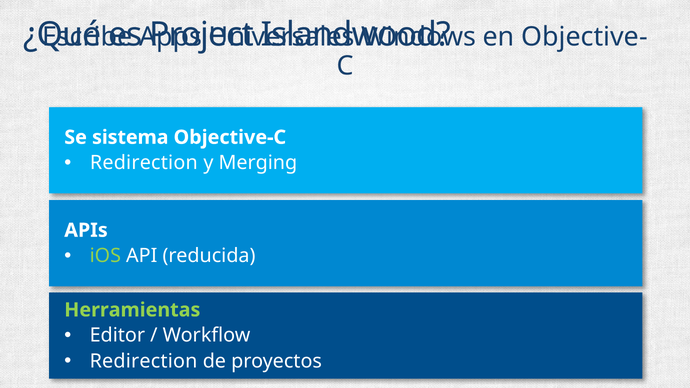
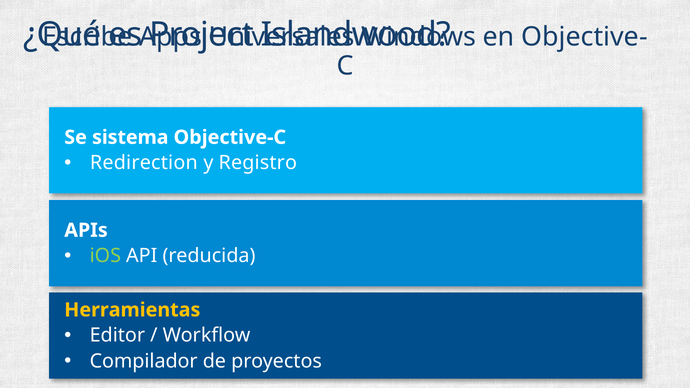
Merging: Merging -> Registro (258, 163)
Herramientas colour: light green -> yellow (132, 310)
Redirection: Redirection -> Compilador (144, 361)
